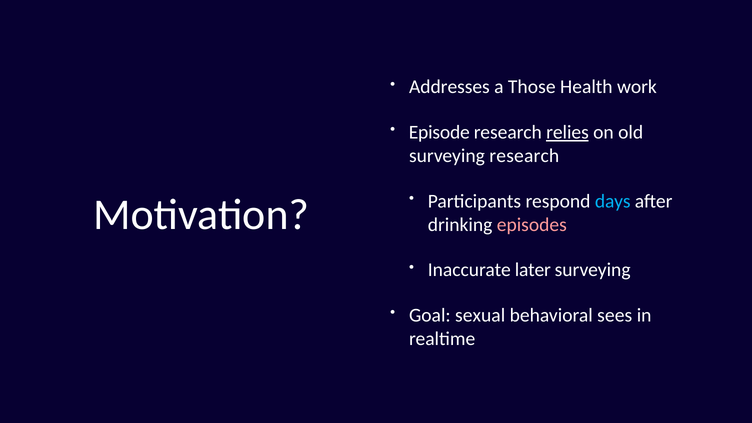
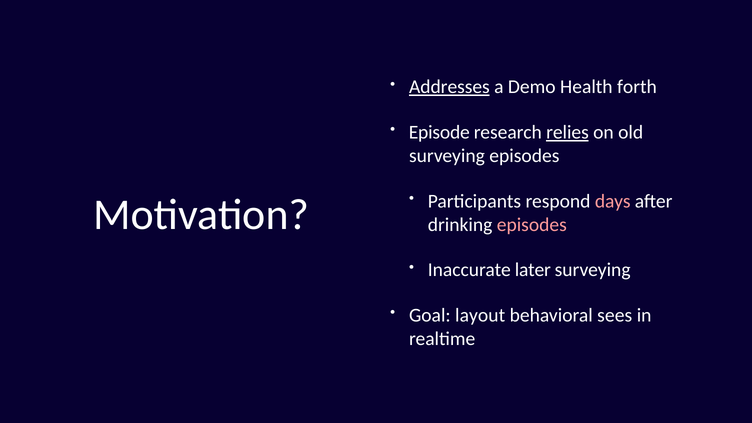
Addresses underline: none -> present (449, 87)
Those: Those -> Demo (532, 87)
work: work -> forth (637, 87)
surveying research: research -> episodes (524, 156)
days colour: light blue -> pink (613, 201)
sexual: sexual -> layout (480, 315)
